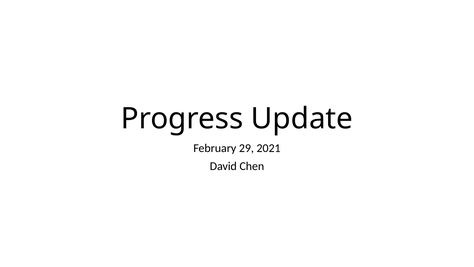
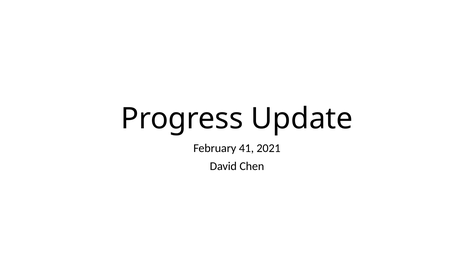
29: 29 -> 41 (246, 148)
